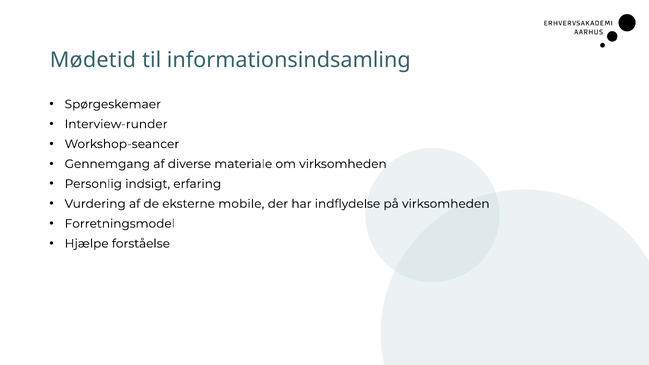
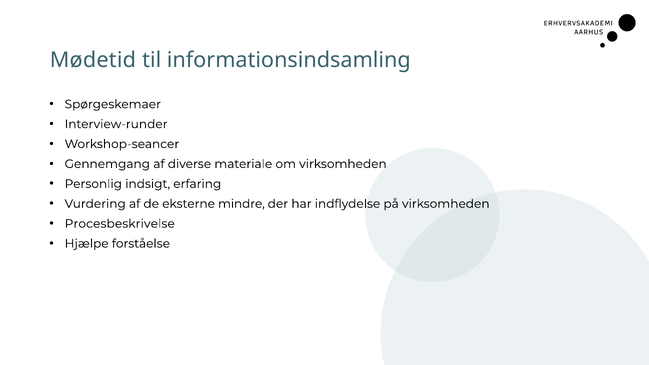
mobile: mobile -> mindre (241, 204)
Forretningsmodel: Forretningsmodel -> Procesbeskrivelse (120, 224)
